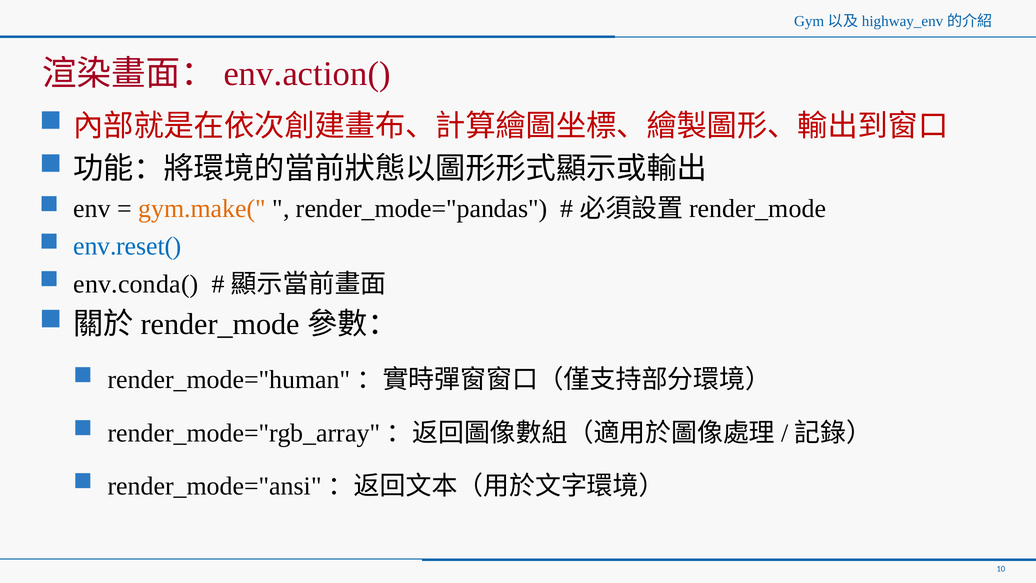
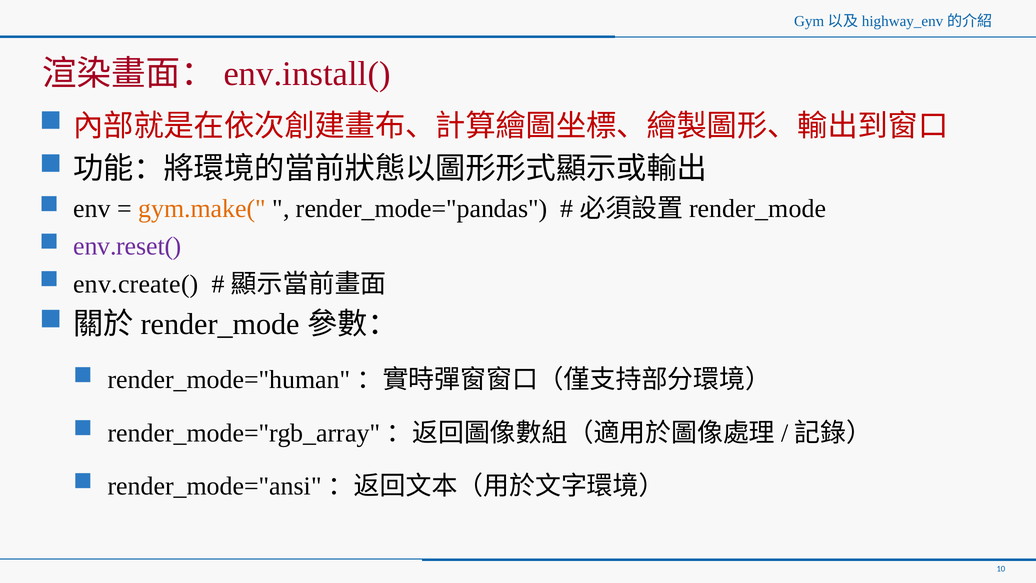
env.action(: env.action( -> env.install( (307, 74)
env.reset( colour: blue -> purple (127, 246)
env.conda(: env.conda( -> env.create( (136, 284)
